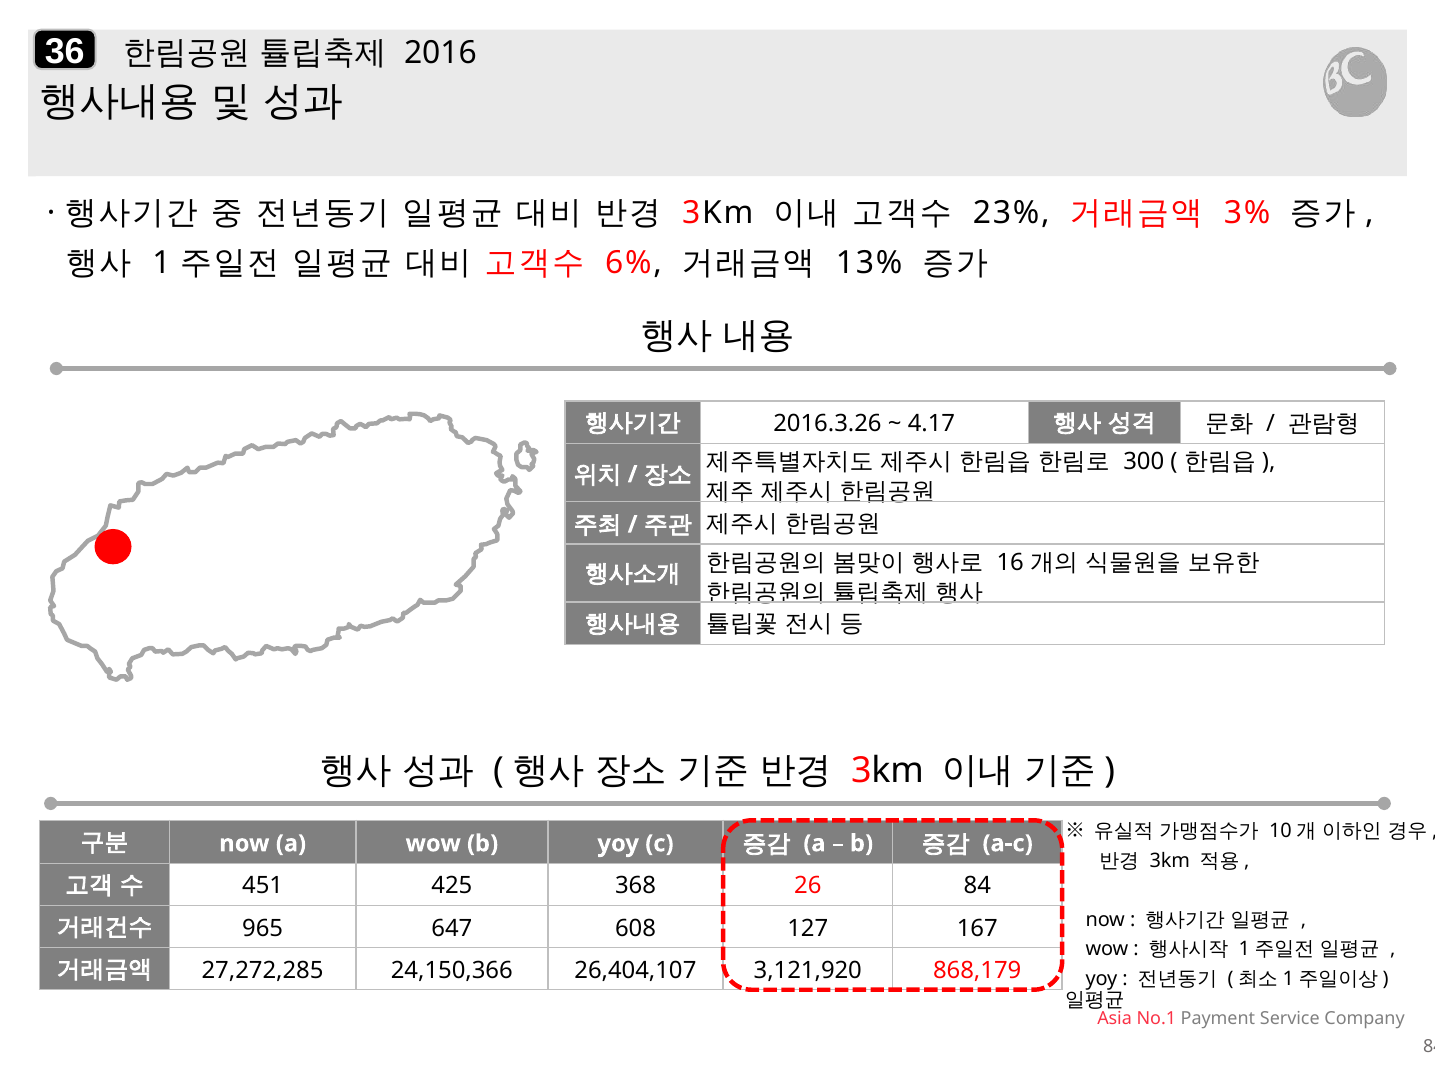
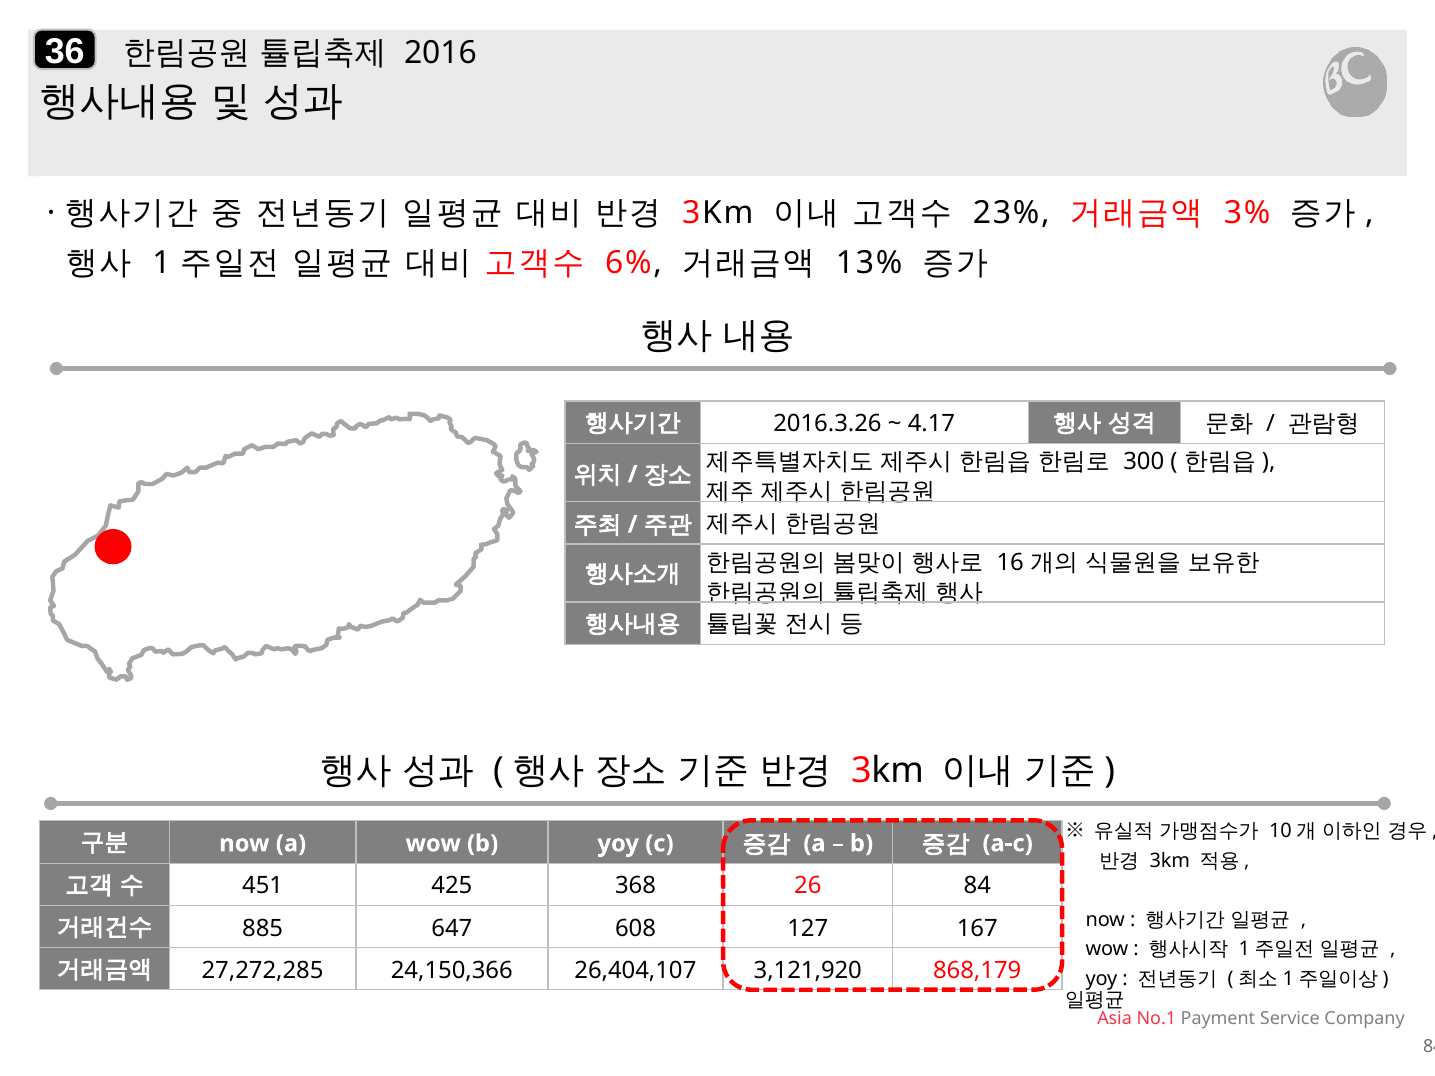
965: 965 -> 885 (263, 928)
